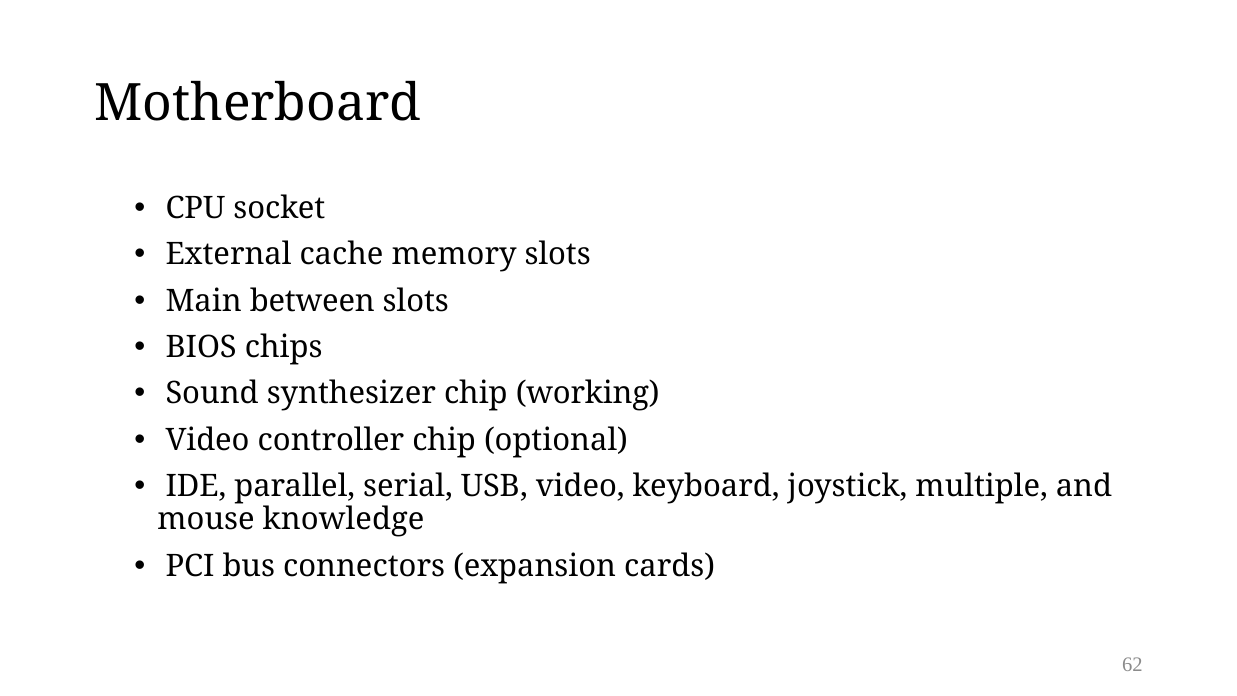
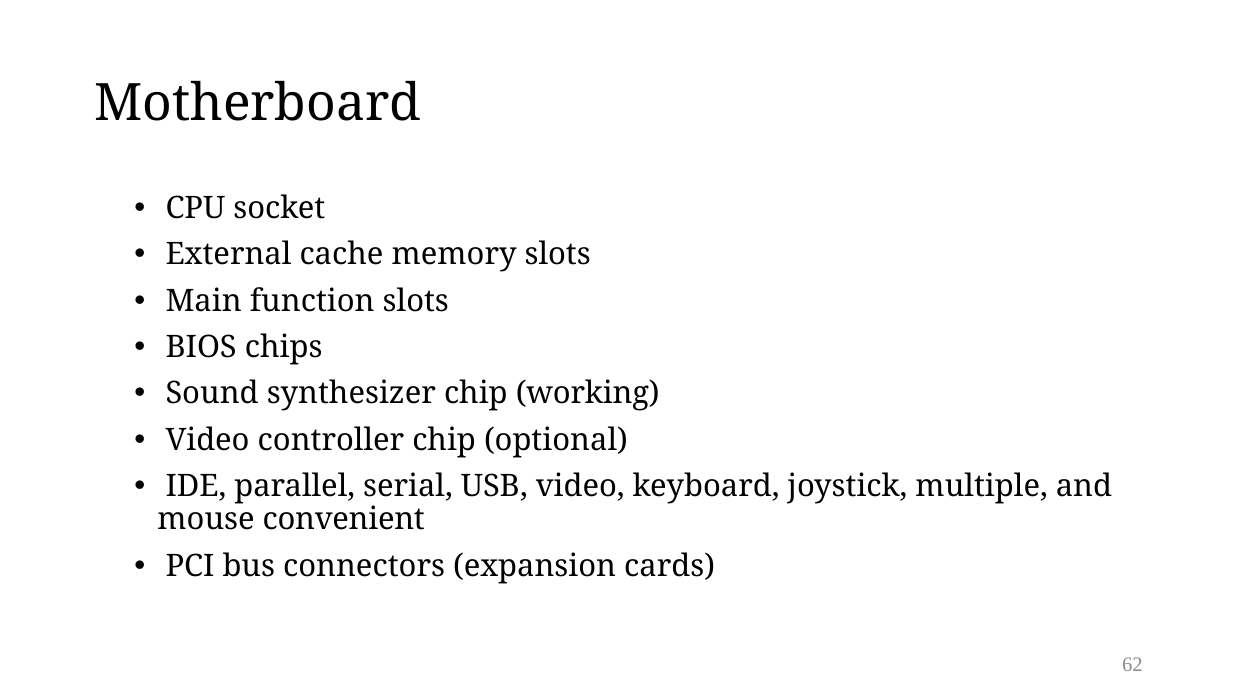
between: between -> function (312, 301)
knowledge: knowledge -> convenient (344, 519)
